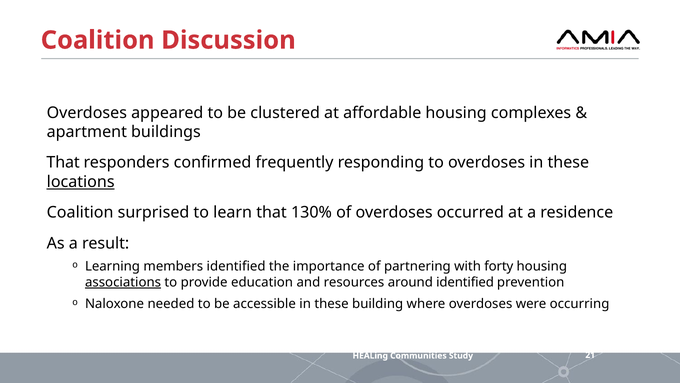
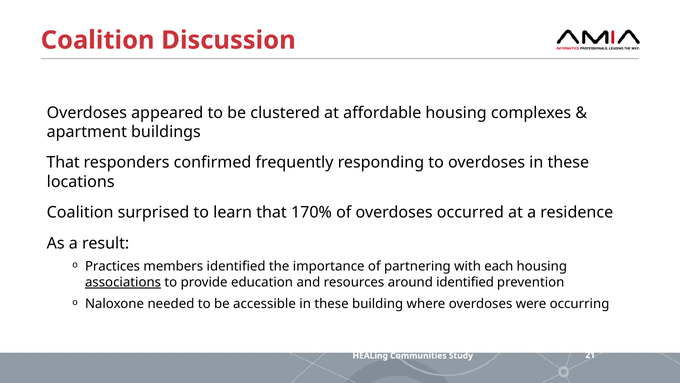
locations underline: present -> none (81, 182)
130%: 130% -> 170% (311, 212)
Learning: Learning -> Practices (112, 266)
forty: forty -> each (499, 266)
